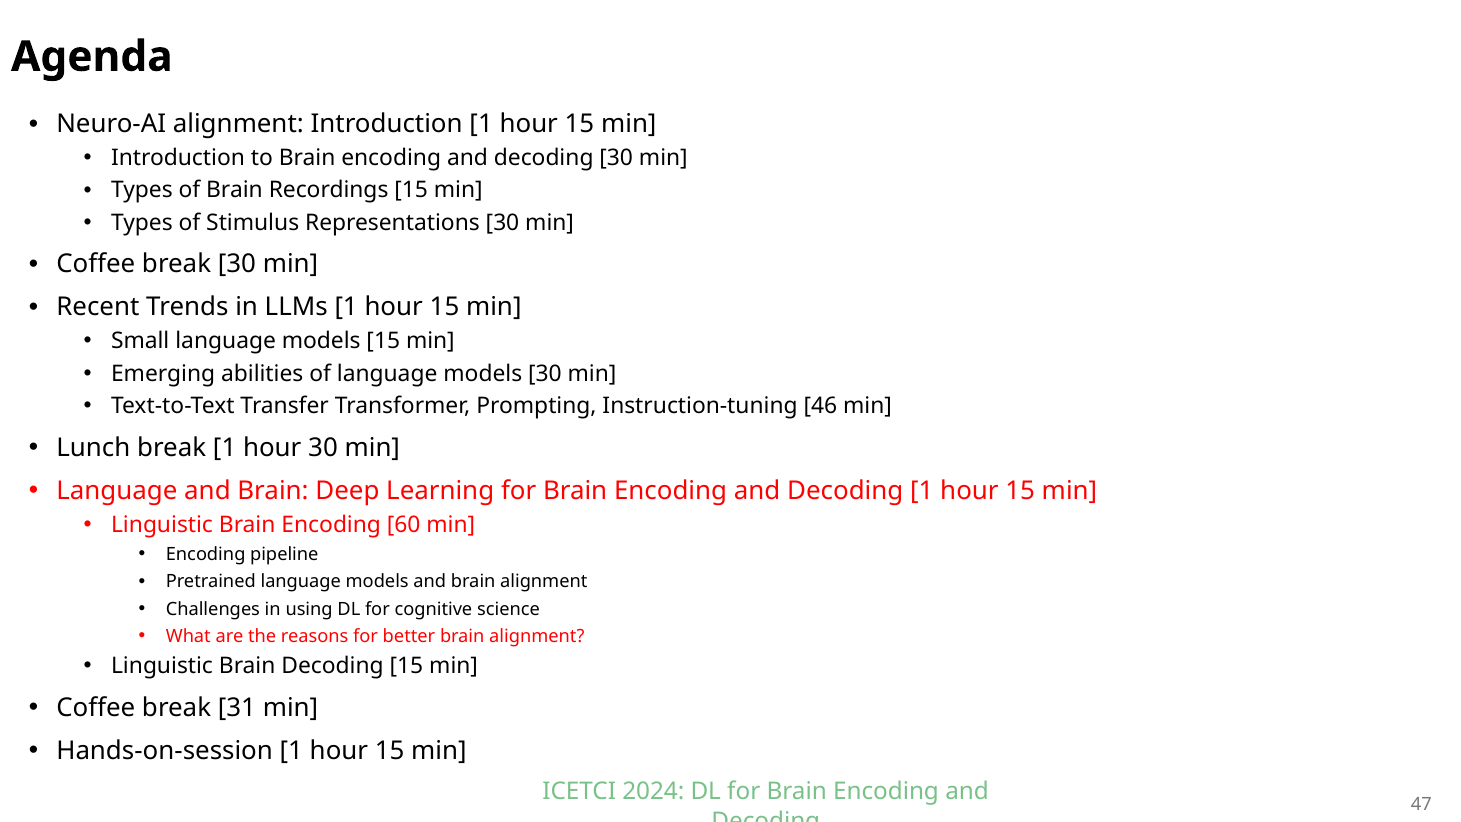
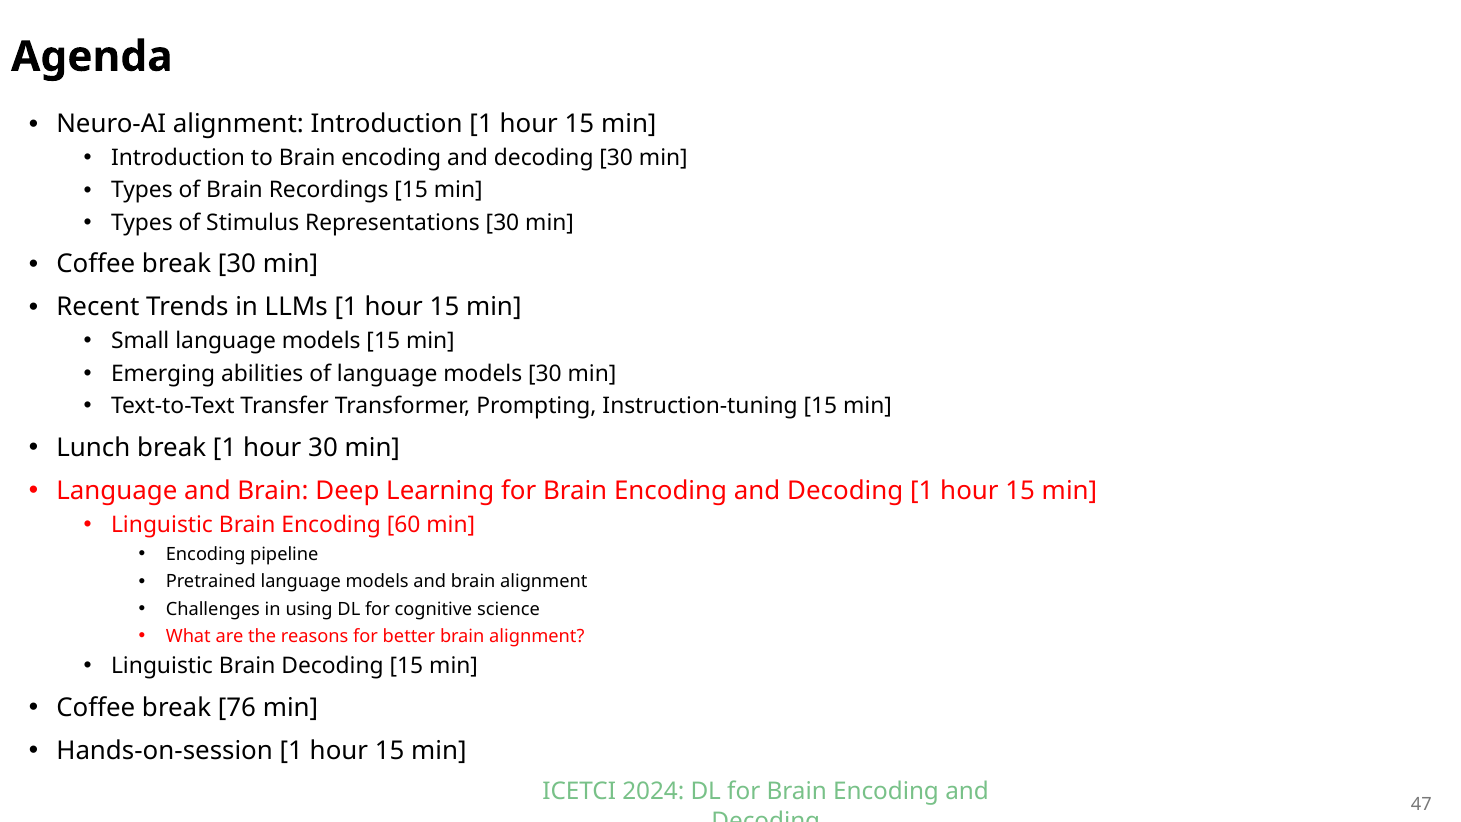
Instruction-tuning 46: 46 -> 15 (820, 406)
31: 31 -> 76 (237, 707)
